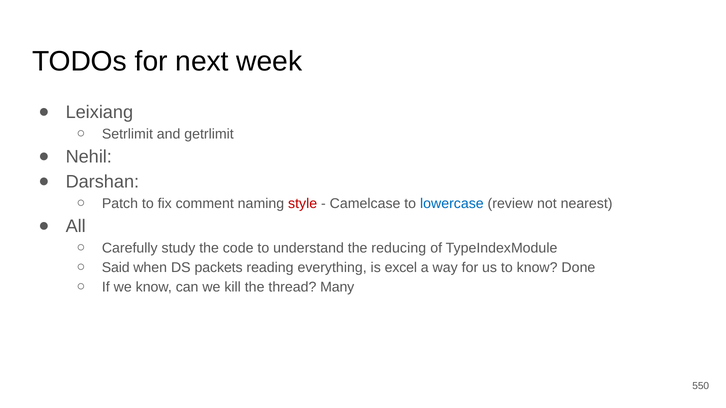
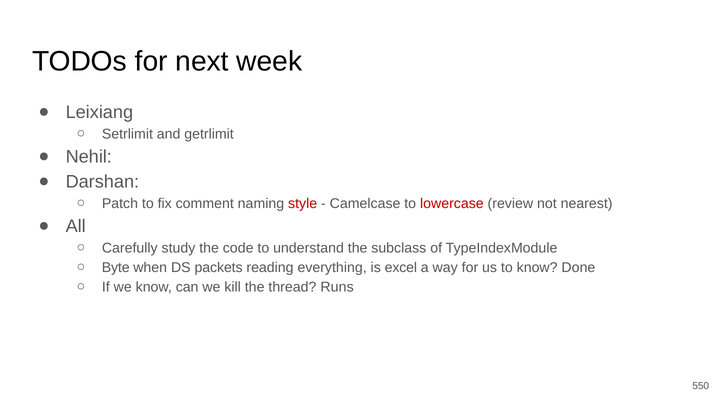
lowercase colour: blue -> red (452, 204)
reducing: reducing -> subclass (399, 248)
Said: Said -> Byte (116, 268)
Many: Many -> Runs (337, 287)
